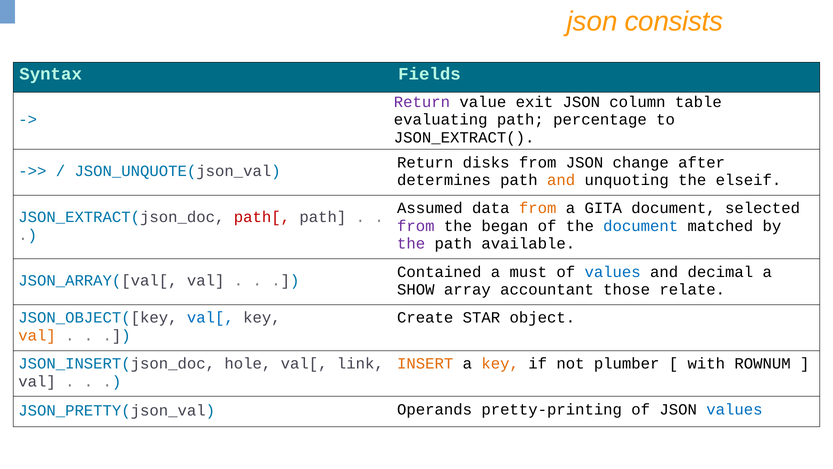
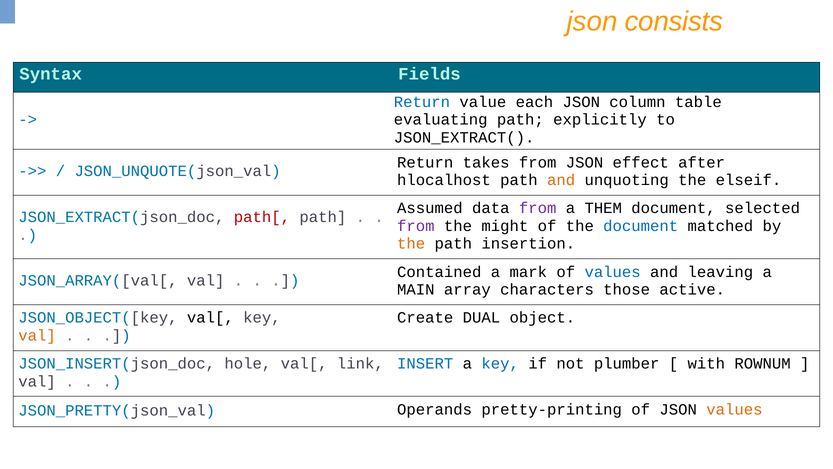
Return colour: purple -> blue (422, 102)
exit: exit -> each (534, 102)
percentage: percentage -> explicitly (600, 120)
disks: disks -> takes (486, 162)
change: change -> effect (641, 162)
determines: determines -> hlocalhost (444, 180)
from colour: orange -> purple (538, 208)
GITA: GITA -> THEM (603, 208)
began: began -> might (505, 226)
the colour: purple -> orange (411, 244)
available: available -> insertion (528, 244)
must: must -> mark (528, 272)
decimal: decimal -> leaving (720, 272)
SHOW: SHOW -> MAIN (416, 289)
accountant: accountant -> characters (547, 289)
relate: relate -> active (692, 289)
val[ colour: blue -> black (210, 317)
STAR: STAR -> DUAL (481, 317)
INSERT colour: orange -> blue (425, 363)
key colour: orange -> blue (500, 363)
values colour: blue -> orange (734, 409)
